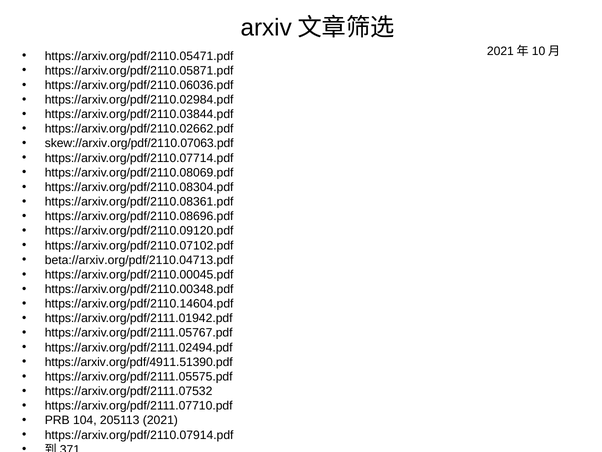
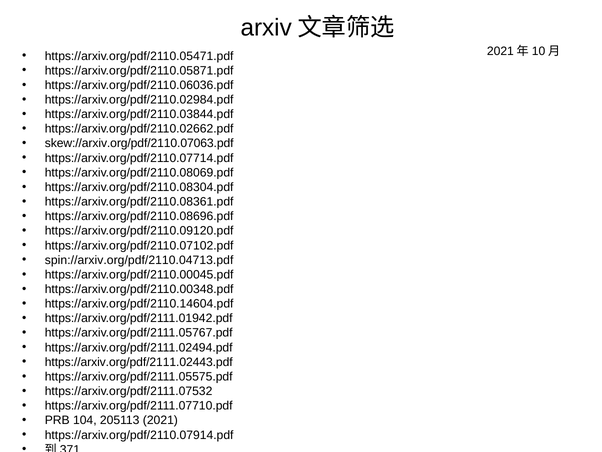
beta://arxiv.org/pdf/2110.04713.pdf: beta://arxiv.org/pdf/2110.04713.pdf -> spin://arxiv.org/pdf/2110.04713.pdf (139, 260)
https://arxiv.org/pdf/4911.51390.pdf: https://arxiv.org/pdf/4911.51390.pdf -> https://arxiv.org/pdf/2111.02443.pdf (139, 362)
